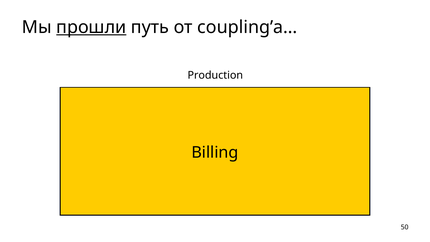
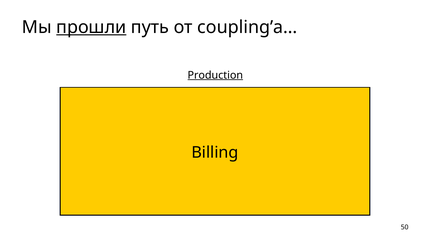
Production underline: none -> present (215, 75)
